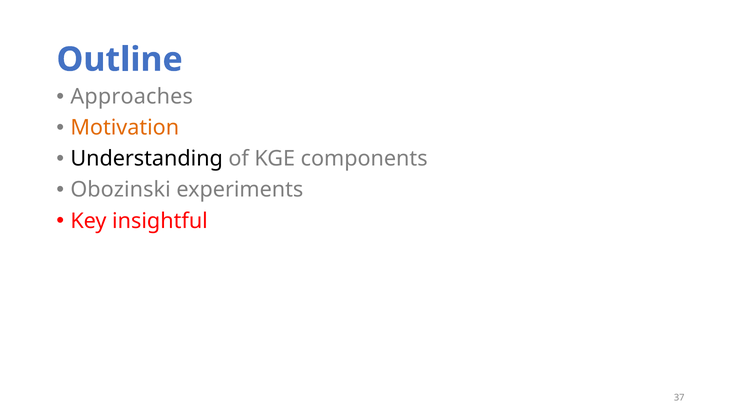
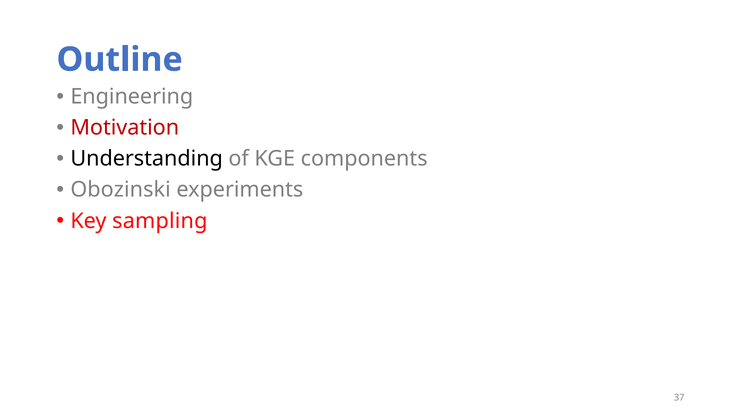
Approaches: Approaches -> Engineering (132, 97)
Motivation colour: orange -> red (125, 128)
insightful: insightful -> sampling (160, 221)
